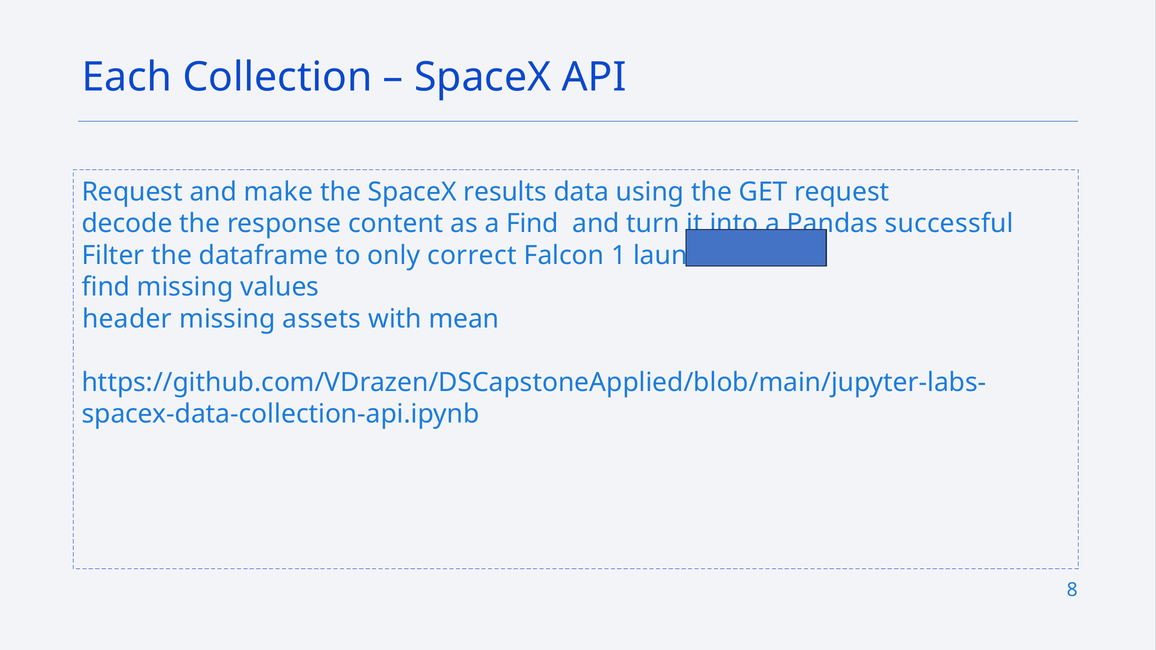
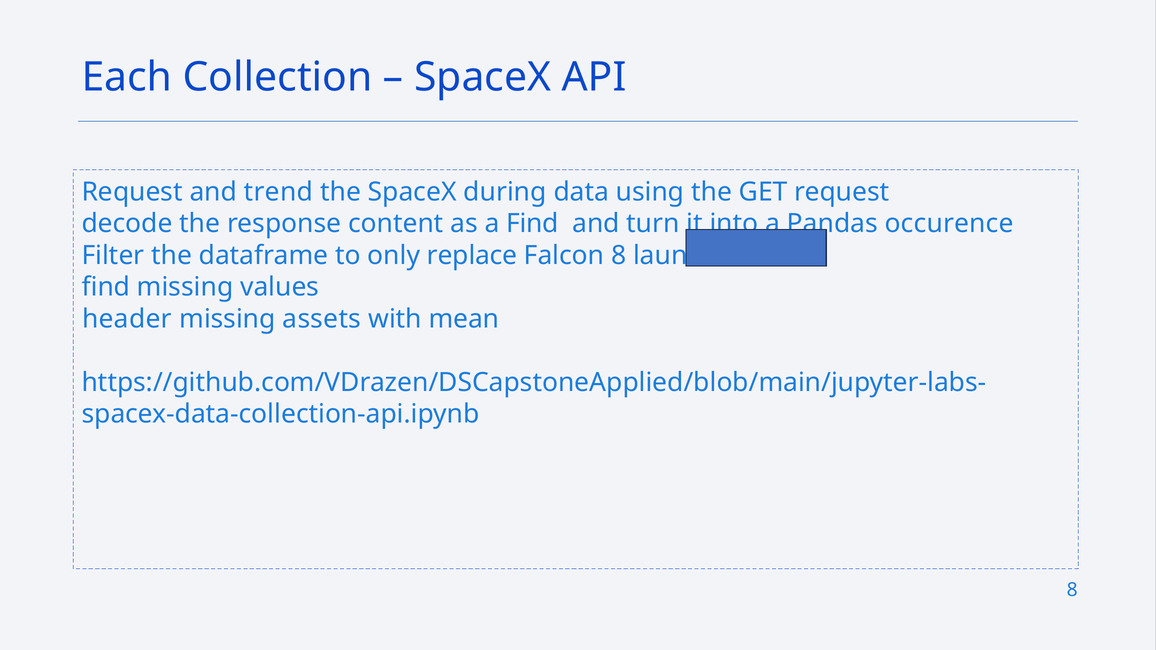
make: make -> trend (278, 192)
results: results -> during (505, 192)
successful: successful -> occurence (949, 224)
correct: correct -> replace (472, 255)
Falcon 1: 1 -> 8 (619, 255)
